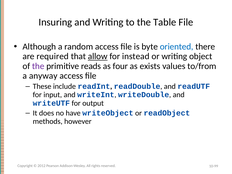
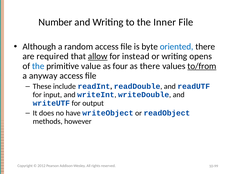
Insuring: Insuring -> Number (55, 22)
Table: Table -> Inner (165, 22)
object: object -> opens (201, 56)
the colour: purple -> blue (38, 66)
reads: reads -> value (91, 66)
as exists: exists -> there (150, 66)
to/from underline: none -> present (202, 66)
